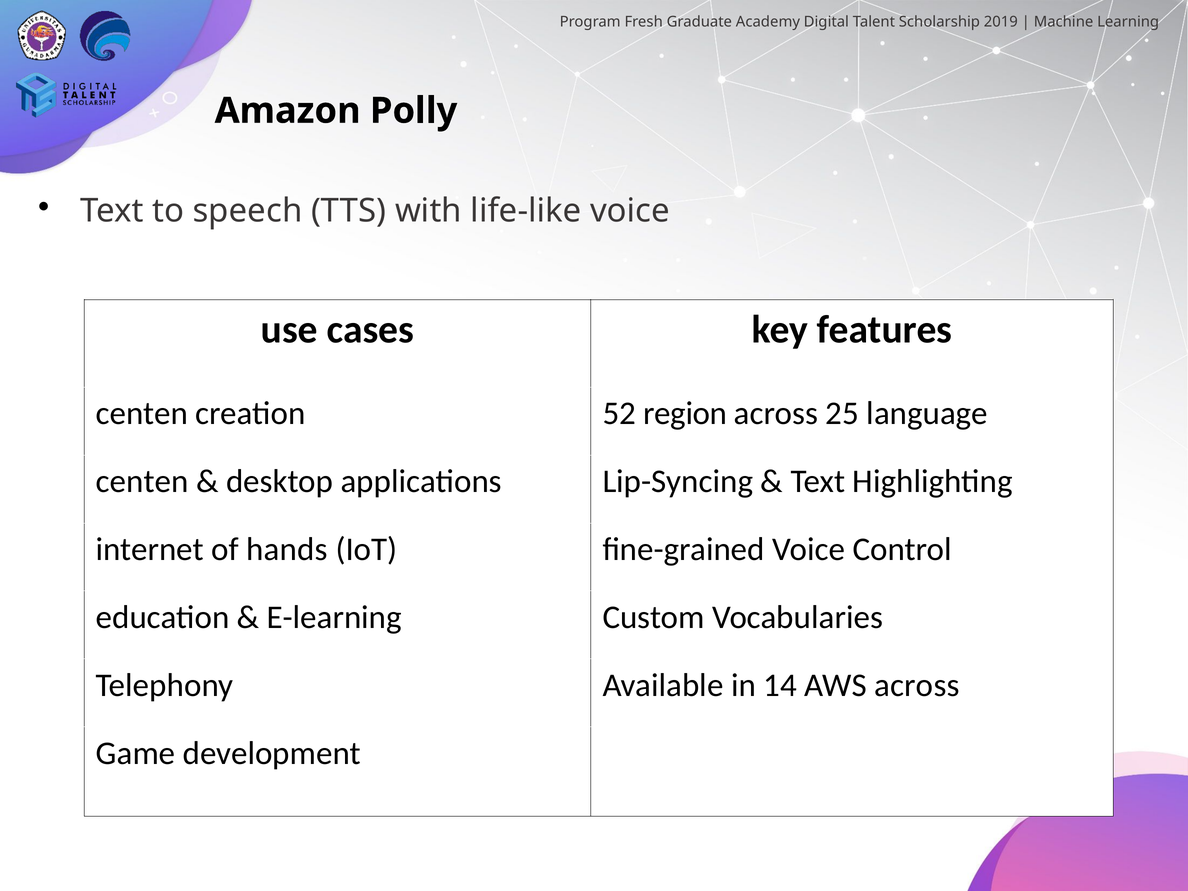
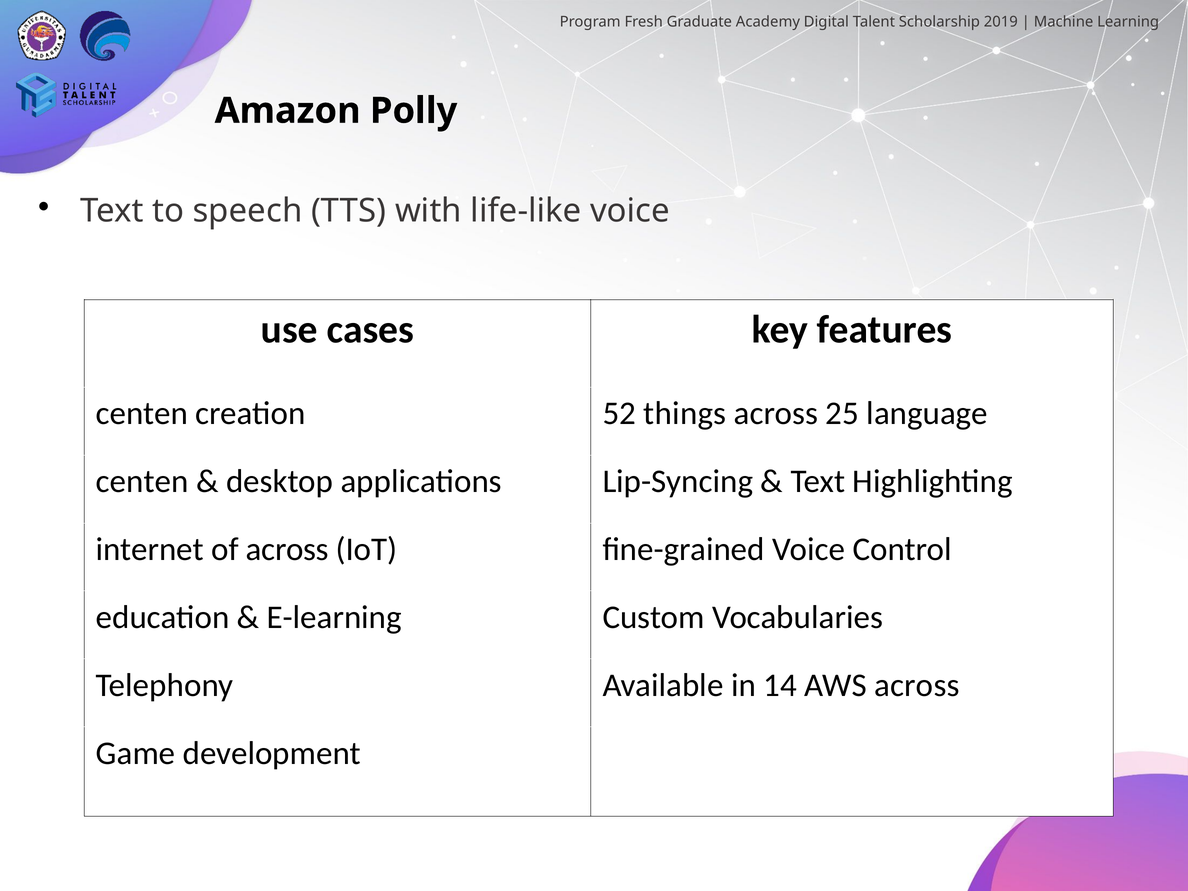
region: region -> things (685, 413)
of hands: hands -> across (287, 549)
